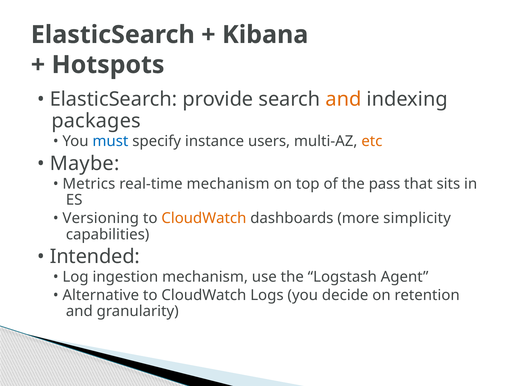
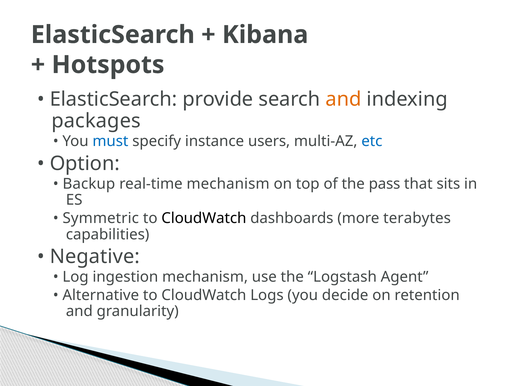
etc colour: orange -> blue (372, 141)
Maybe: Maybe -> Option (85, 164)
Metrics: Metrics -> Backup (89, 184)
Versioning: Versioning -> Symmetric (101, 218)
CloudWatch colour: orange -> black (204, 218)
simplicity: simplicity -> terabytes (417, 218)
Intended: Intended -> Negative (95, 257)
